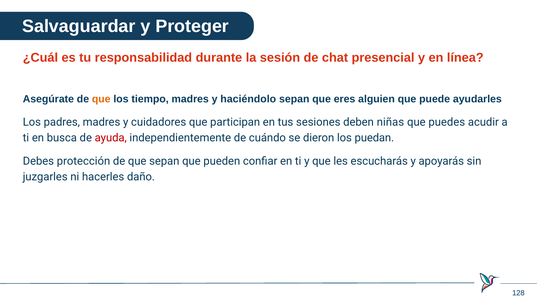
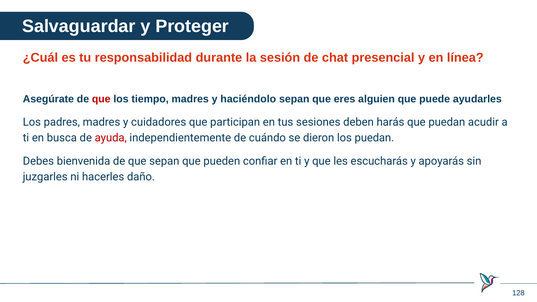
que colour: orange -> red (101, 99)
niñas: niñas -> harás (390, 122)
que puedes: puedes -> puedan (447, 122)
protección: protección -> bienvenida (84, 161)
